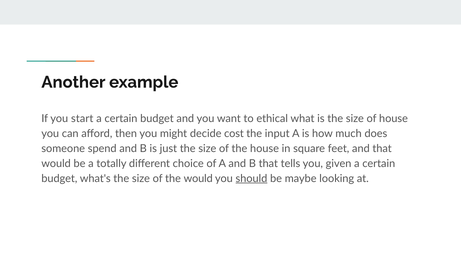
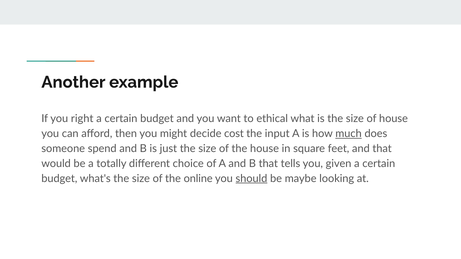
start: start -> right (82, 119)
much underline: none -> present (349, 134)
the would: would -> online (198, 179)
